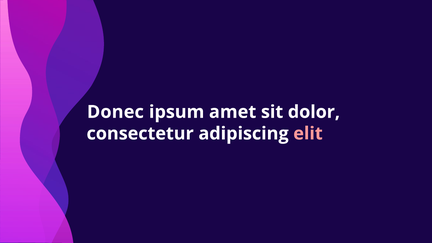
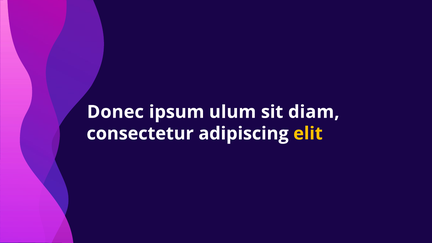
amet: amet -> ulum (233, 112)
dolor: dolor -> diam (314, 112)
elit colour: pink -> yellow (308, 134)
